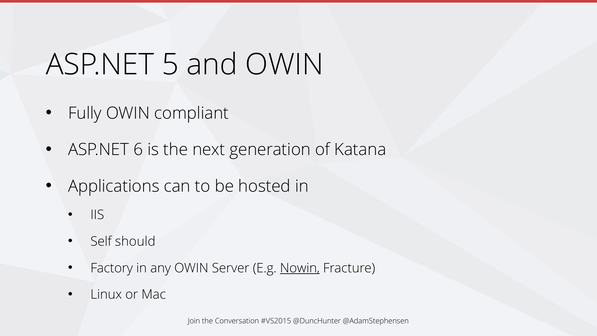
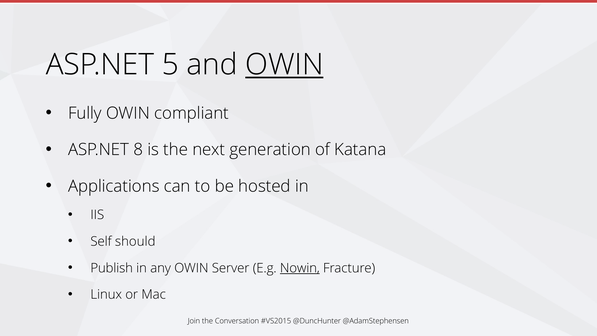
OWIN underline: none -> present (284, 65)
6: 6 -> 8 (138, 150)
Factory: Factory -> Publish (112, 268)
